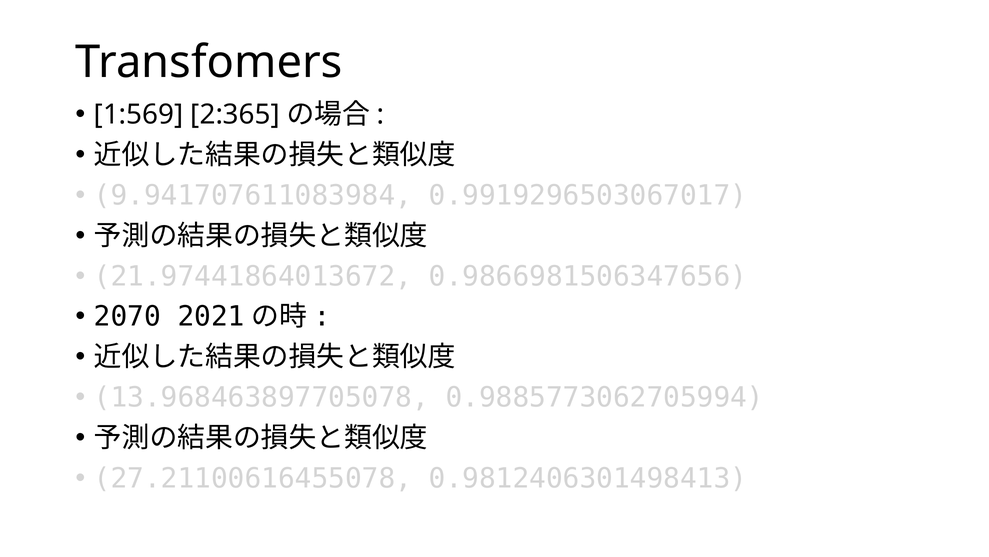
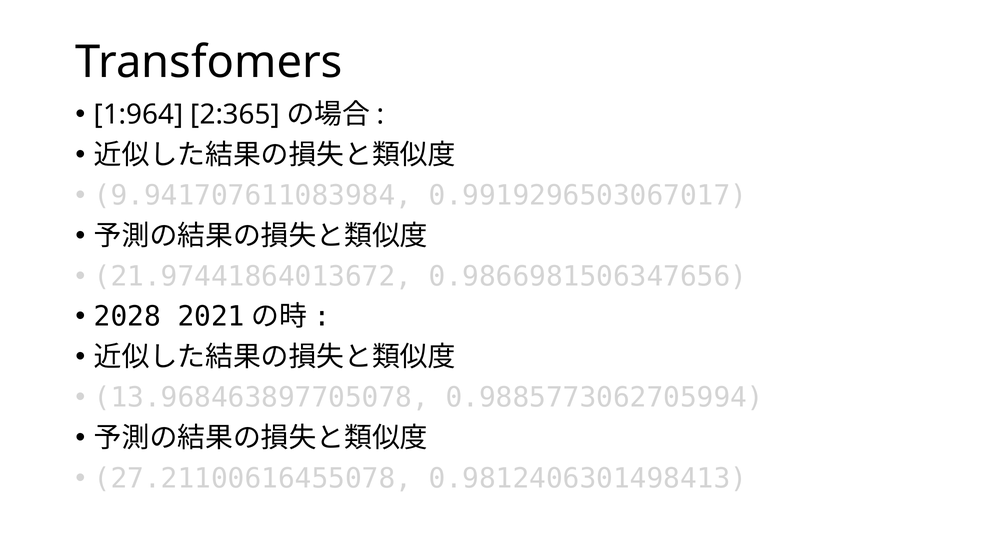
1:569: 1:569 -> 1:964 (139, 114)
2070: 2070 -> 2028 (127, 316)
